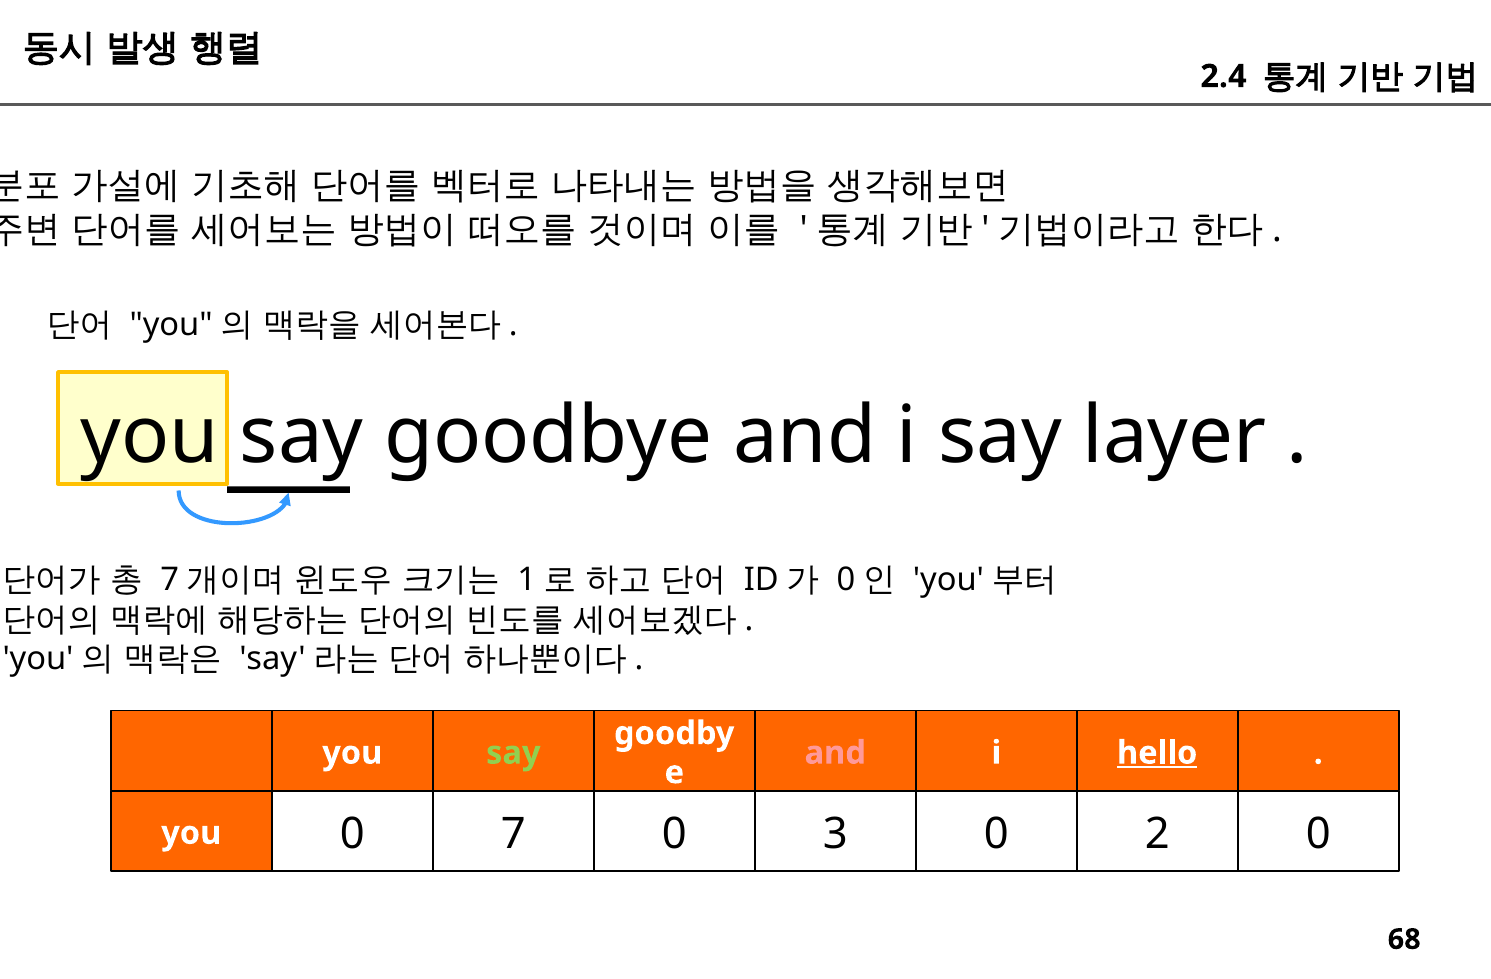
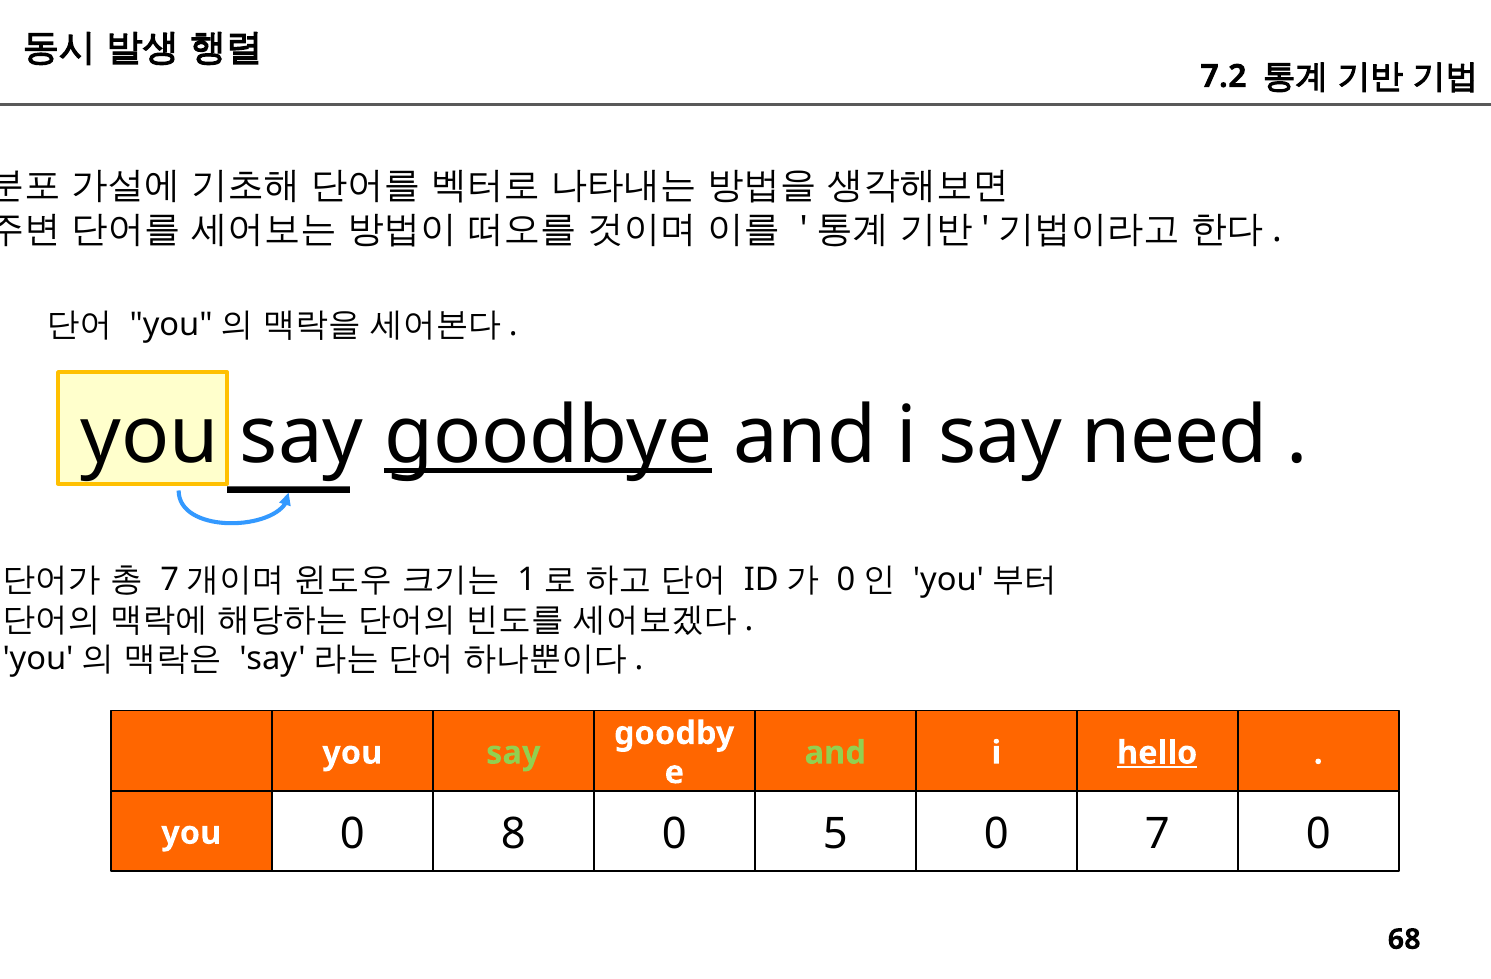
2.4: 2.4 -> 7.2 (1223, 76)
goodbye underline: none -> present (548, 436)
layer: layer -> need (1175, 436)
and colour: pink -> light green (835, 753)
7: 7 -> 8 (513, 834)
3: 3 -> 5 (835, 834)
2: 2 -> 7 (1157, 834)
